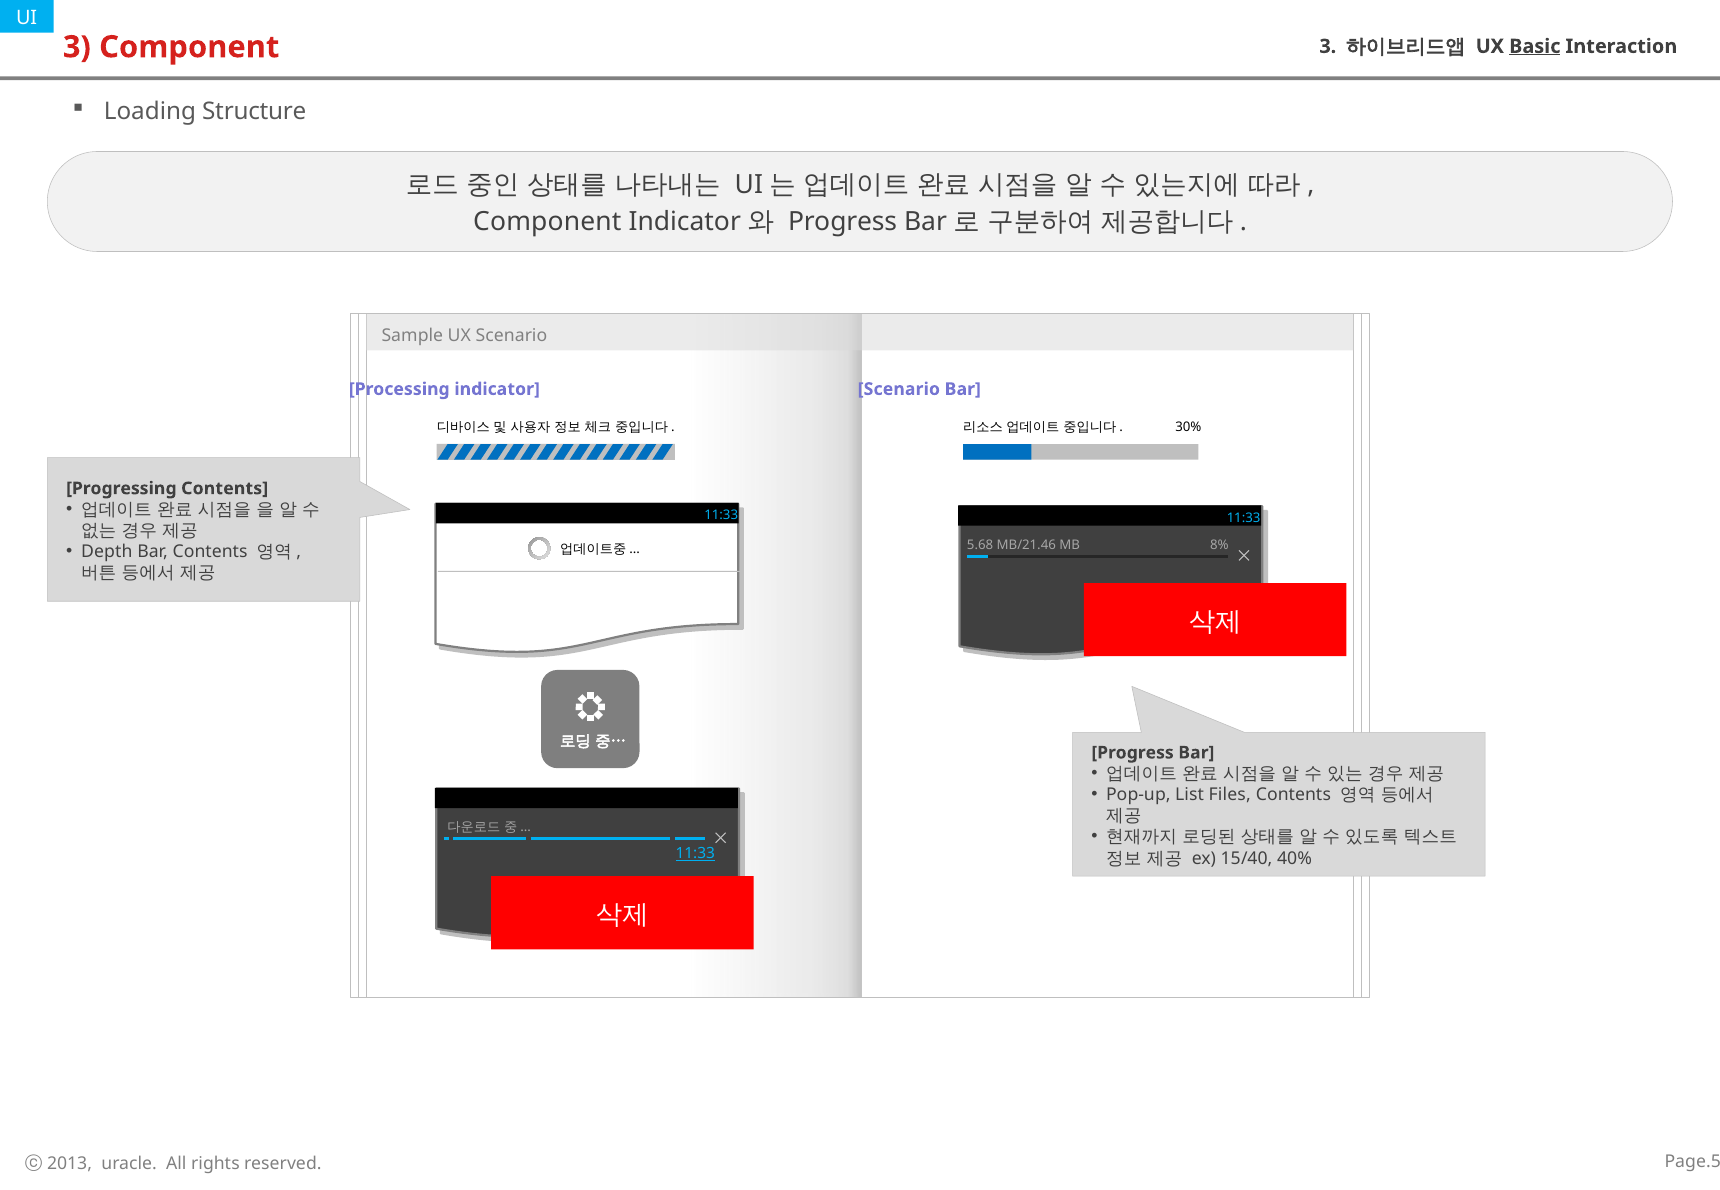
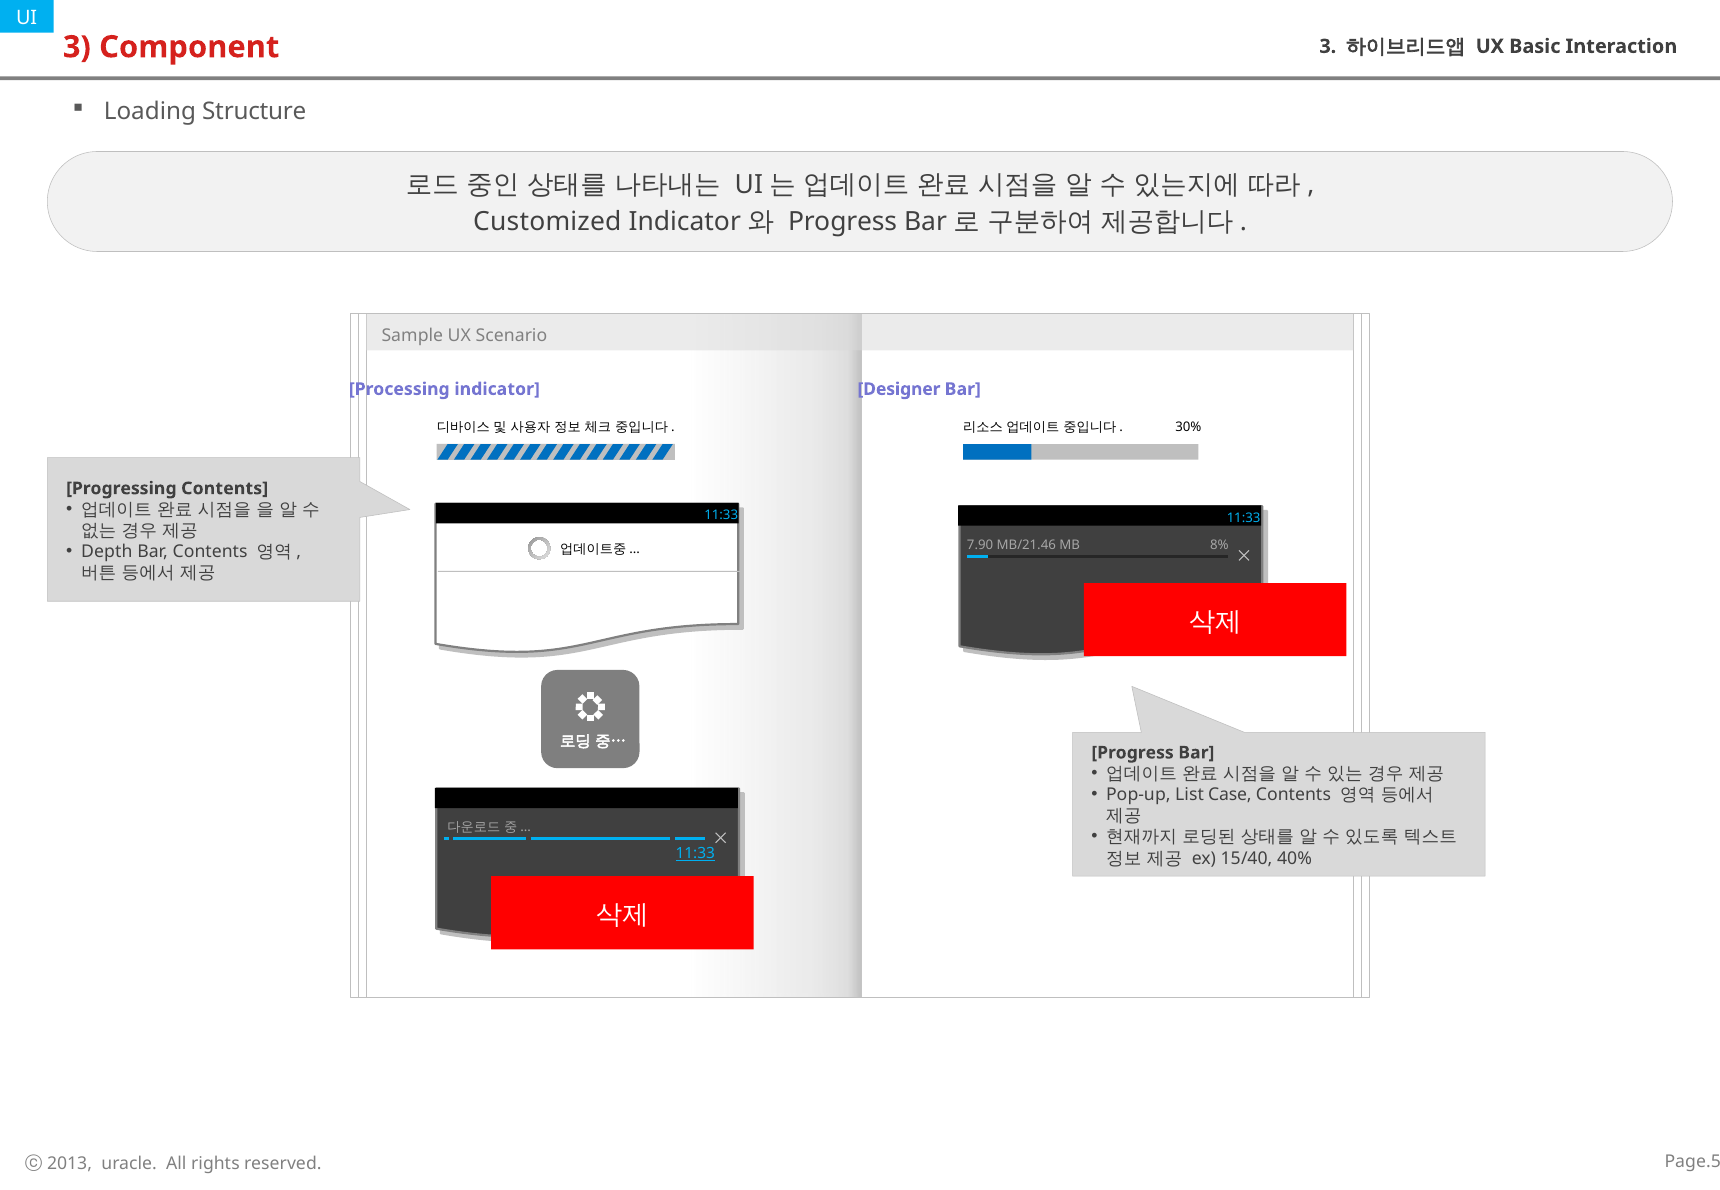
Basic underline: present -> none (1535, 46)
Component: Component -> Customized (547, 222)
Scenario: Scenario -> Designer (899, 389)
5.68: 5.68 -> 7.90 (980, 545)
Files: Files -> Case (1230, 795)
